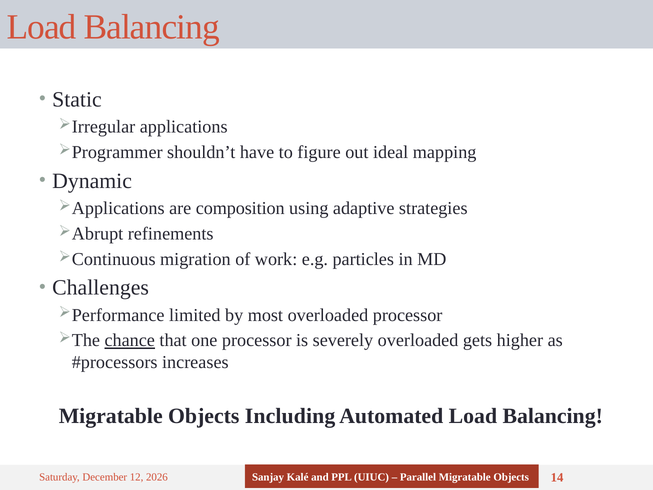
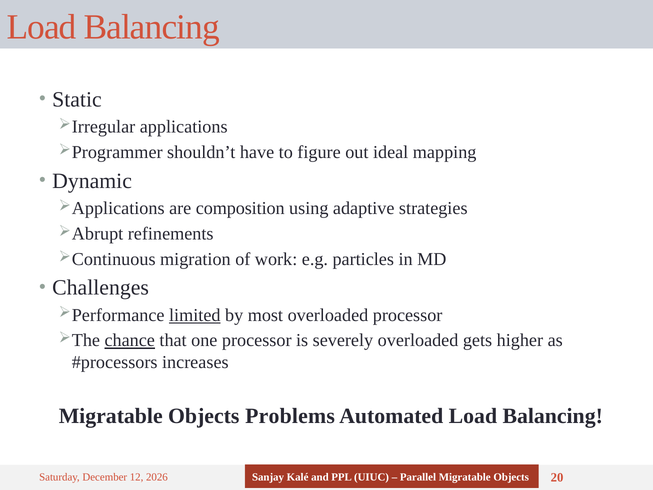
limited underline: none -> present (195, 315)
Including: Including -> Problems (290, 416)
14: 14 -> 20 (557, 477)
